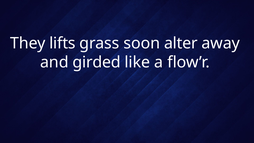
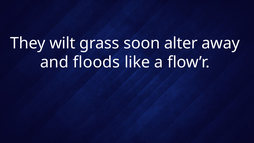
lifts: lifts -> wilt (62, 43)
girded: girded -> floods (96, 62)
